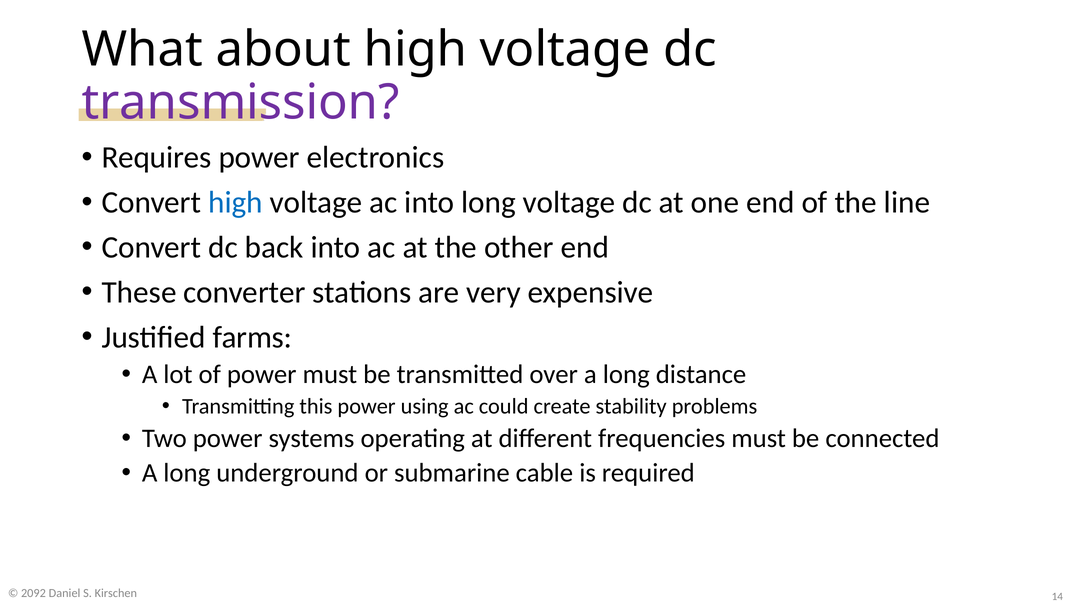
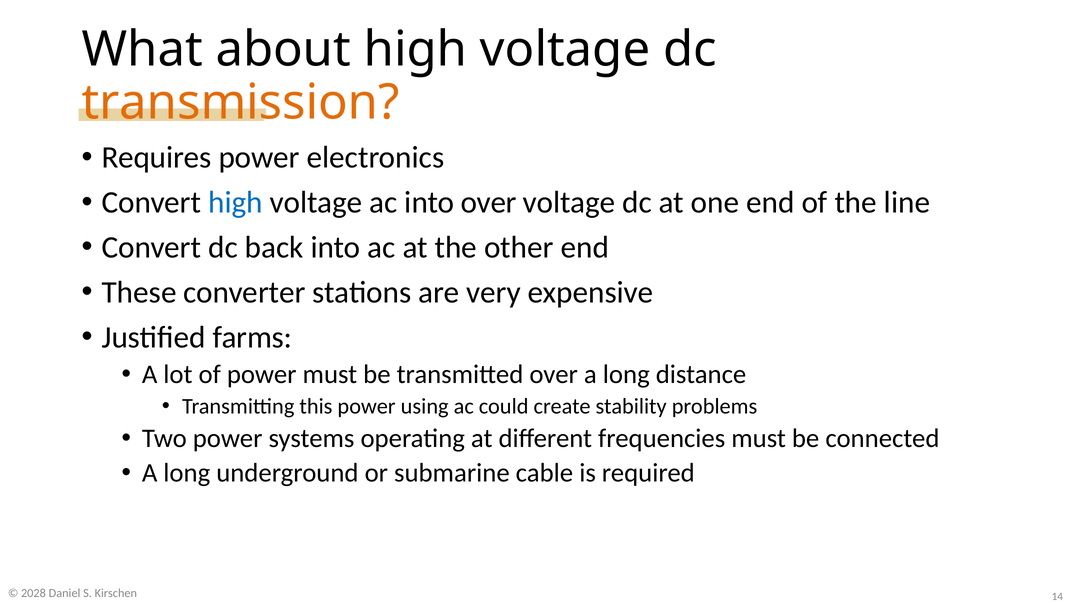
transmission colour: purple -> orange (241, 103)
into long: long -> over (489, 202)
2092: 2092 -> 2028 (33, 593)
